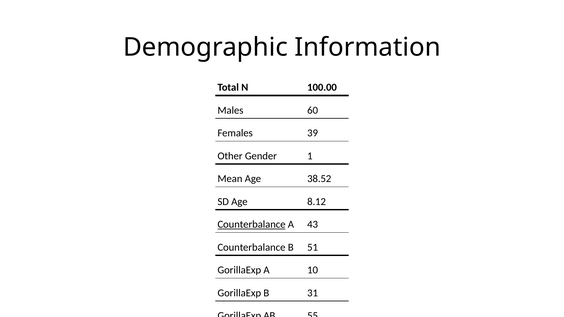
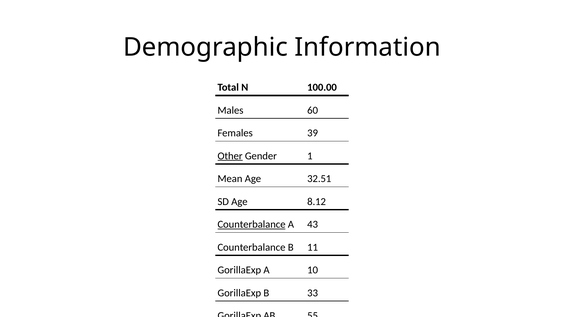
Other underline: none -> present (230, 156)
38.52: 38.52 -> 32.51 (319, 179)
51: 51 -> 11 (313, 247)
31: 31 -> 33 (313, 293)
